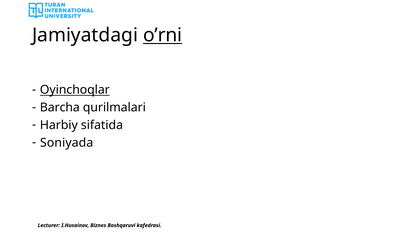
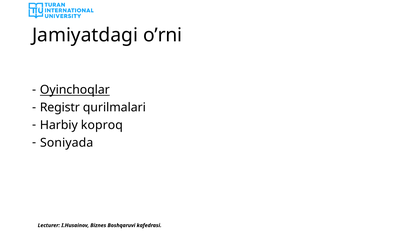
o’rni underline: present -> none (163, 35)
Barcha: Barcha -> Registr (60, 108)
sifatida: sifatida -> koproq (102, 125)
